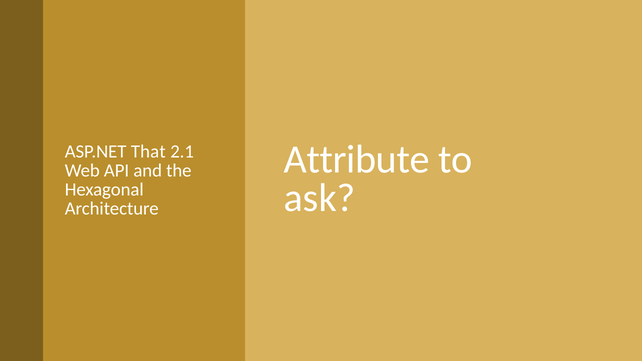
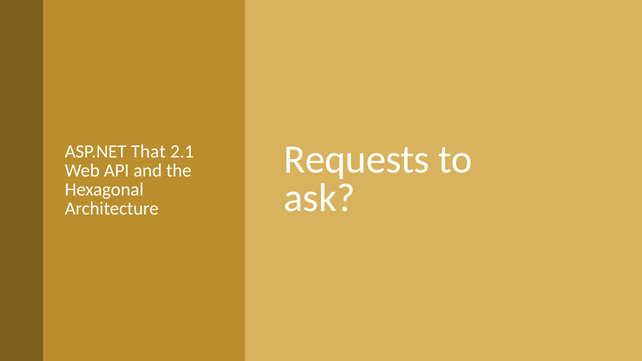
Attribute: Attribute -> Requests (357, 160)
